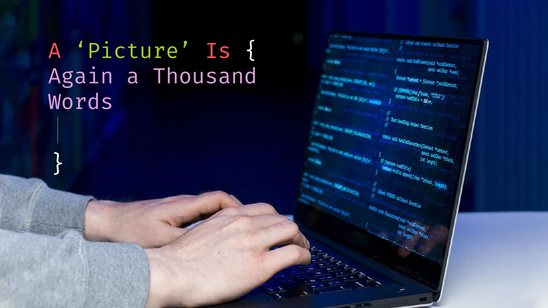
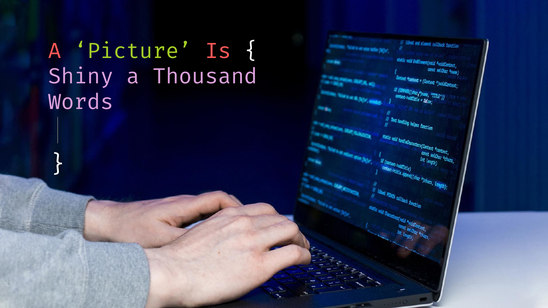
Again: Again -> Shiny (81, 77)
